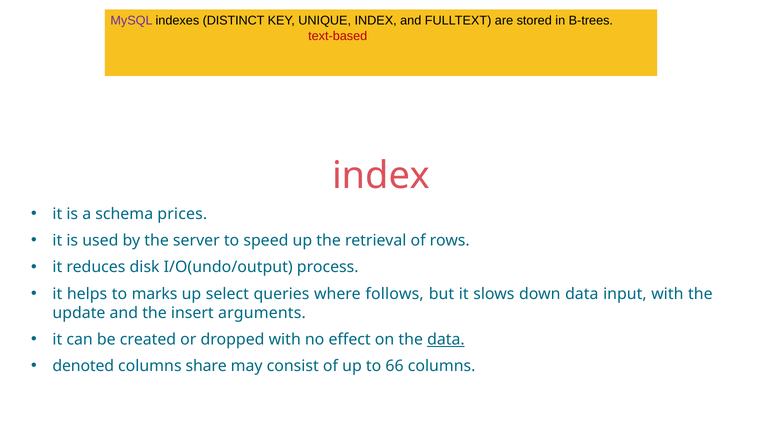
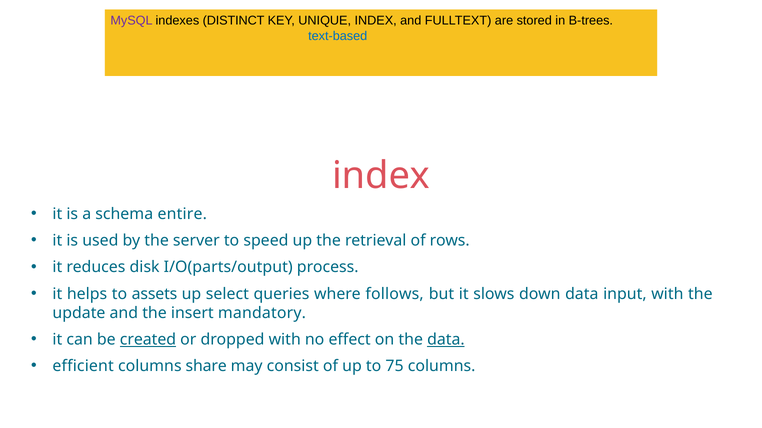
text-based colour: red -> blue (338, 36)
prices: prices -> entire (182, 214)
I/O(undo/output: I/O(undo/output -> I/O(parts/output (228, 268)
marks: marks -> assets (155, 294)
arguments: arguments -> mandatory (262, 313)
created underline: none -> present (148, 340)
denoted: denoted -> efficient (83, 367)
66: 66 -> 75 (395, 367)
